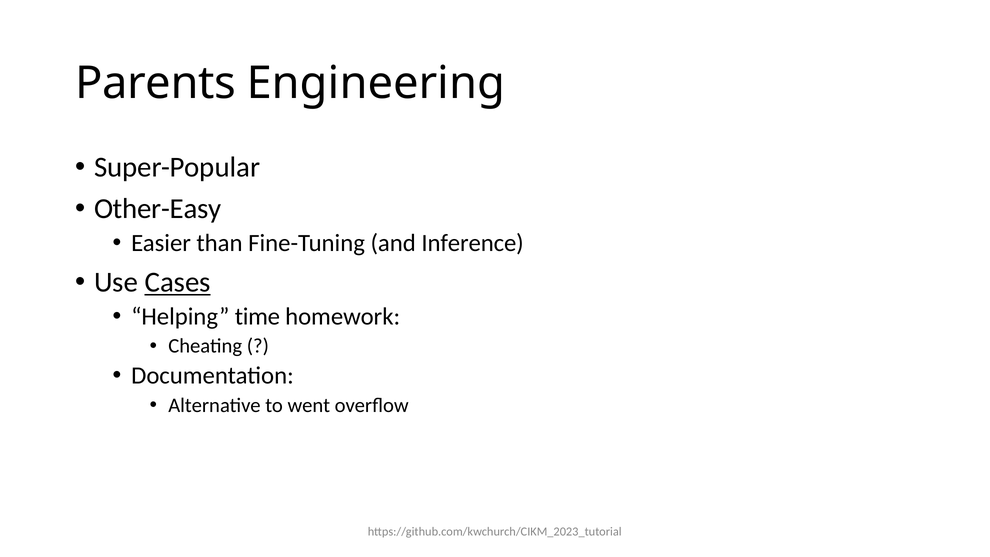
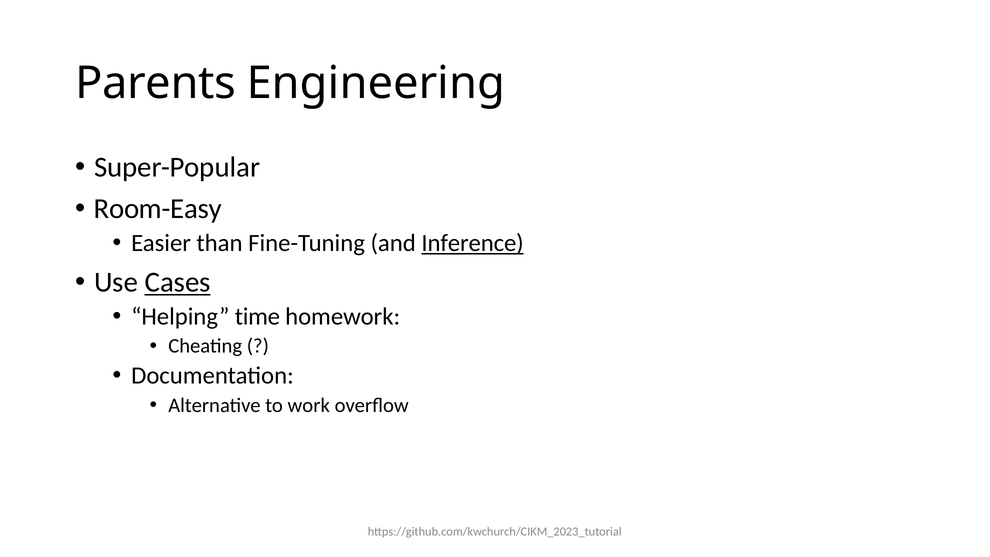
Other-Easy: Other-Easy -> Room-Easy (158, 209)
Inference underline: none -> present (473, 243)
went: went -> work (309, 405)
